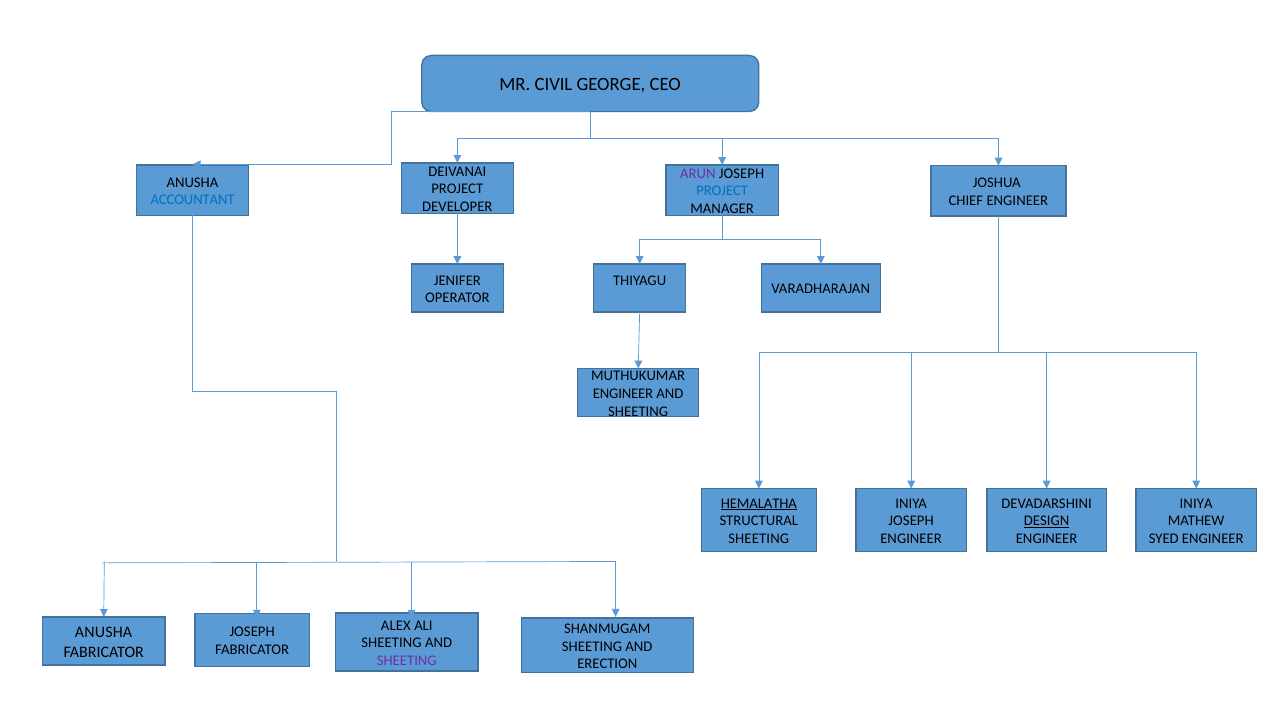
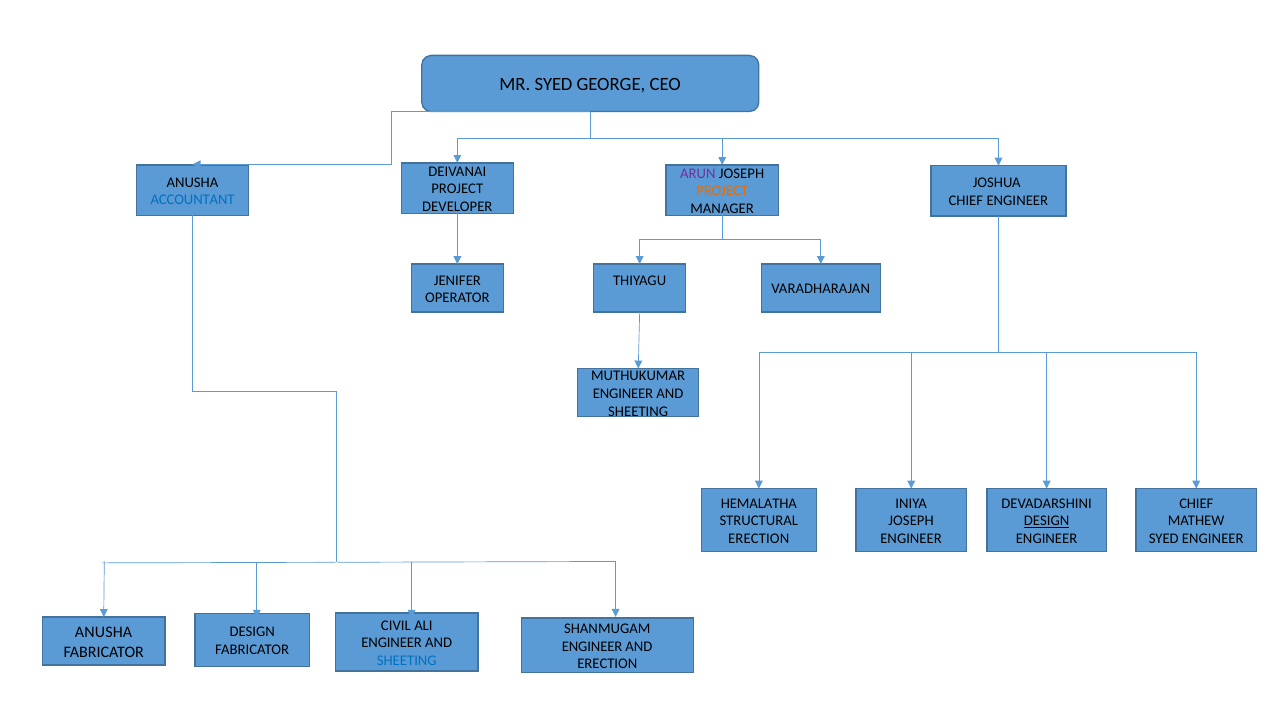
MR CIVIL: CIVIL -> SYED (554, 85)
PROJECT colour: blue -> orange (722, 191)
HEMALATHA underline: present -> none (759, 503)
INIYA: INIYA -> CHIEF (1196, 503)
SHEETING: SHEETING -> ERECTION (759, 539)
ALEX: ALEX -> CIVIL (396, 626)
JOSEPH: JOSEPH -> DESIGN (252, 632)
SHEETING: SHEETING -> ENGINEER (392, 643)
SHEETING: SHEETING -> ENGINEER (592, 646)
SHEETING colour: purple -> blue (407, 661)
